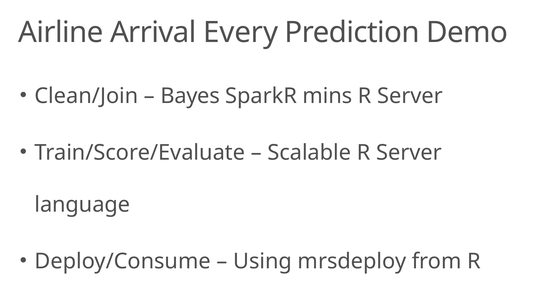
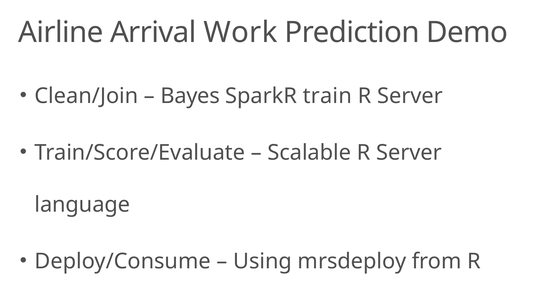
Every: Every -> Work (240, 32)
mins: mins -> train (327, 96)
